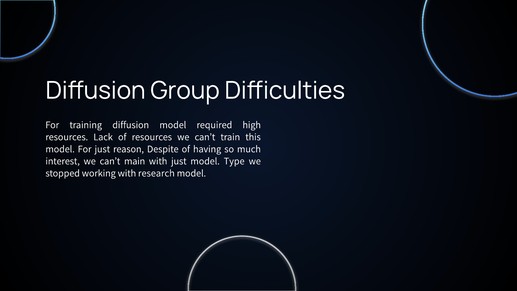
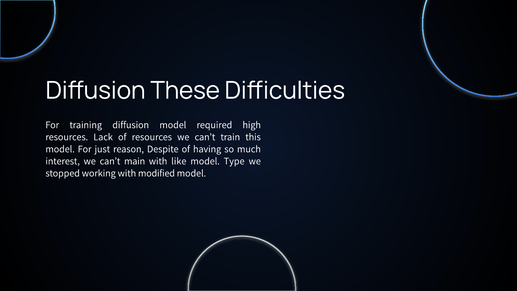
Group: Group -> These (185, 91)
with just: just -> like (179, 161)
research: research -> modified (156, 173)
